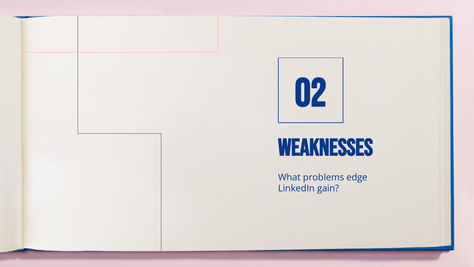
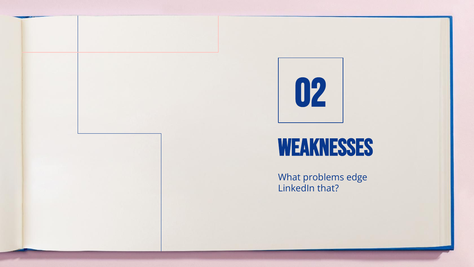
gain: gain -> that (328, 188)
